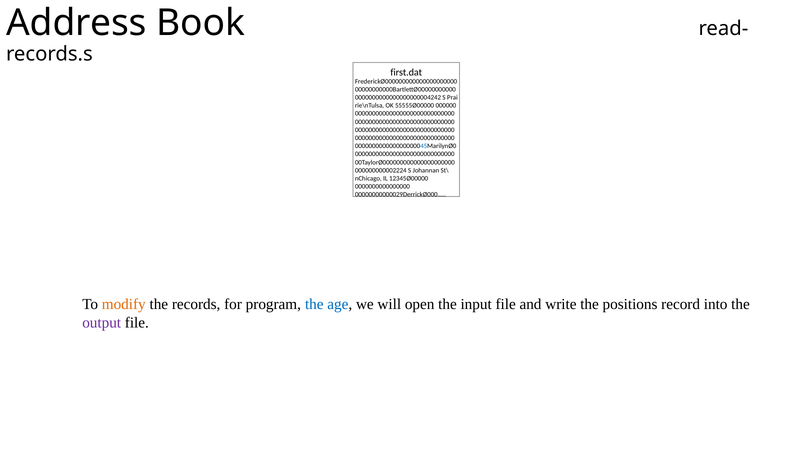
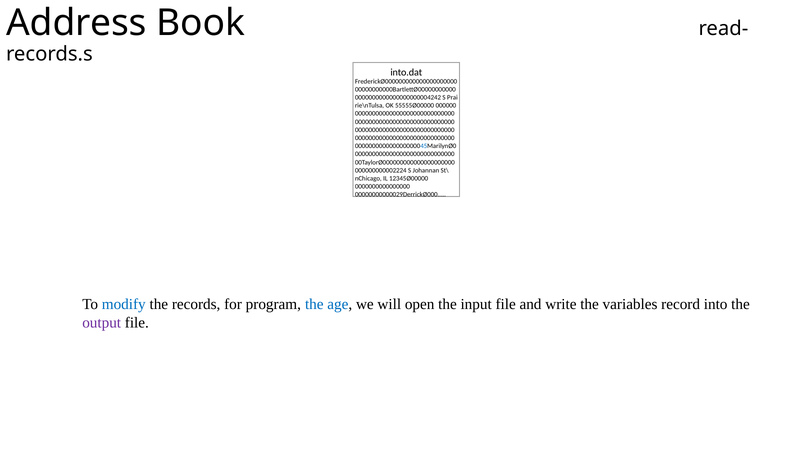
first.dat: first.dat -> into.dat (406, 72)
modify colour: orange -> blue (124, 304)
positions: positions -> variables (630, 304)
